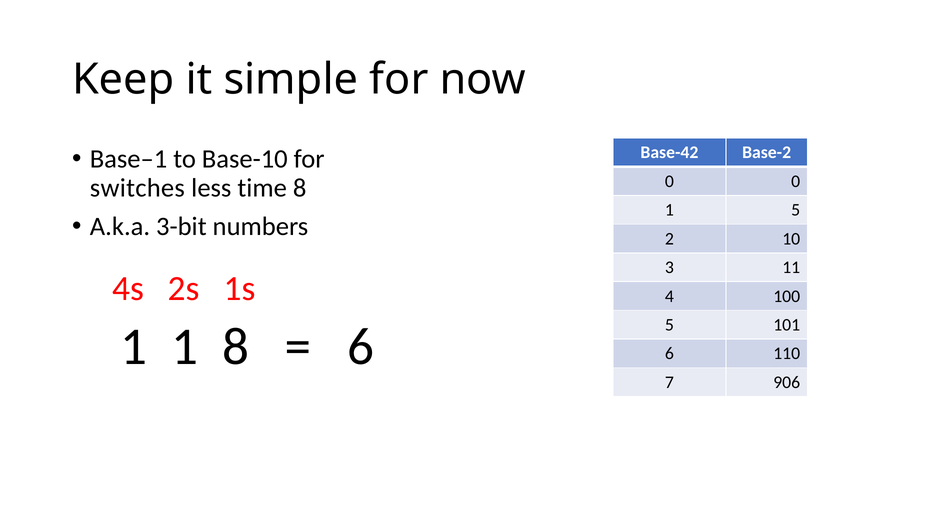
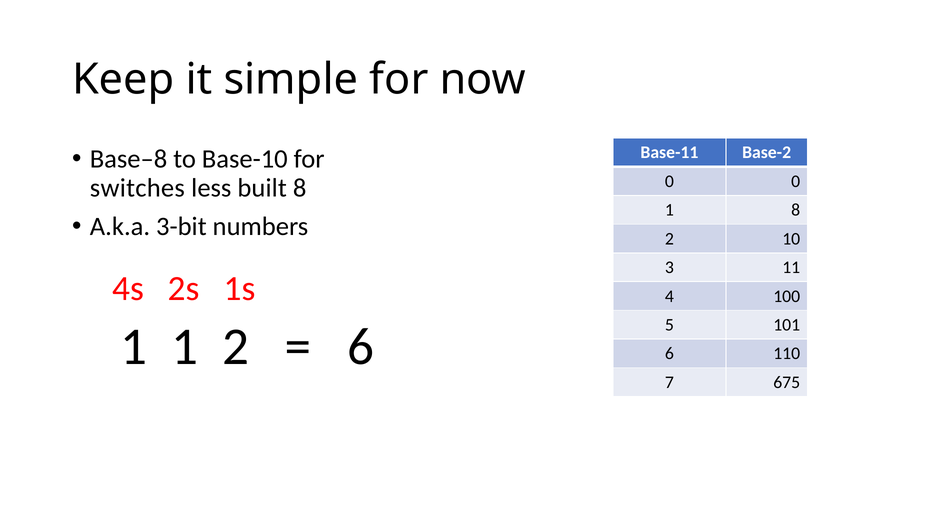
Base-42: Base-42 -> Base-11 (669, 153)
Base–1: Base–1 -> Base–8 (129, 159)
time: time -> built (262, 188)
1 5: 5 -> 8 (796, 210)
1 8: 8 -> 2 (236, 347)
906: 906 -> 675 (787, 383)
